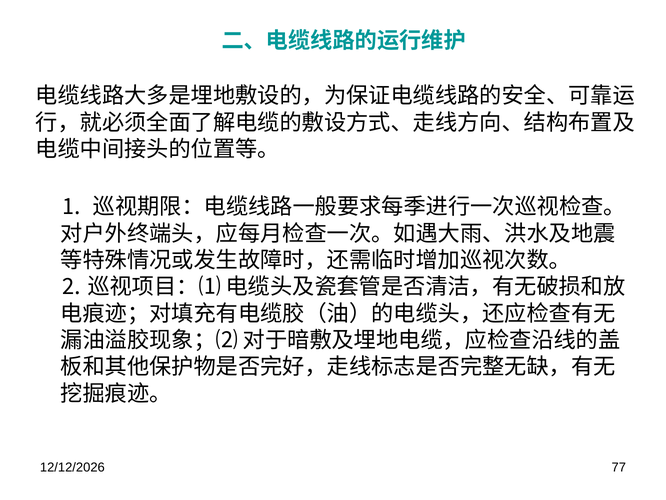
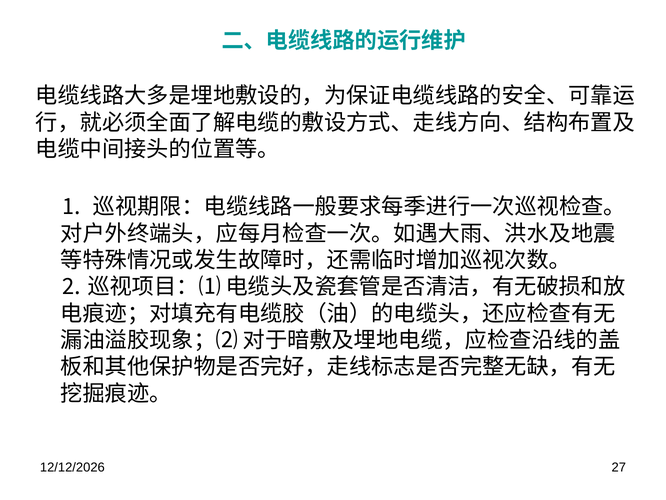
77: 77 -> 27 (619, 467)
